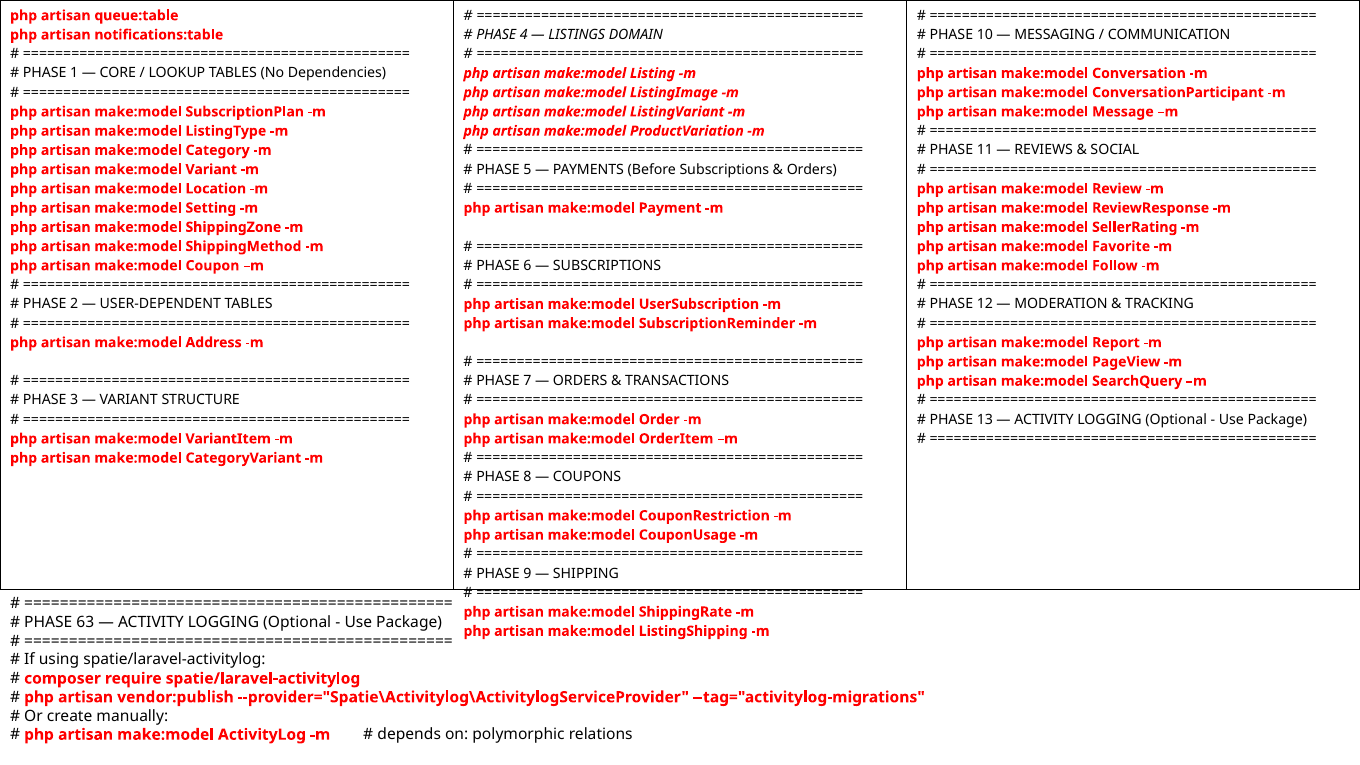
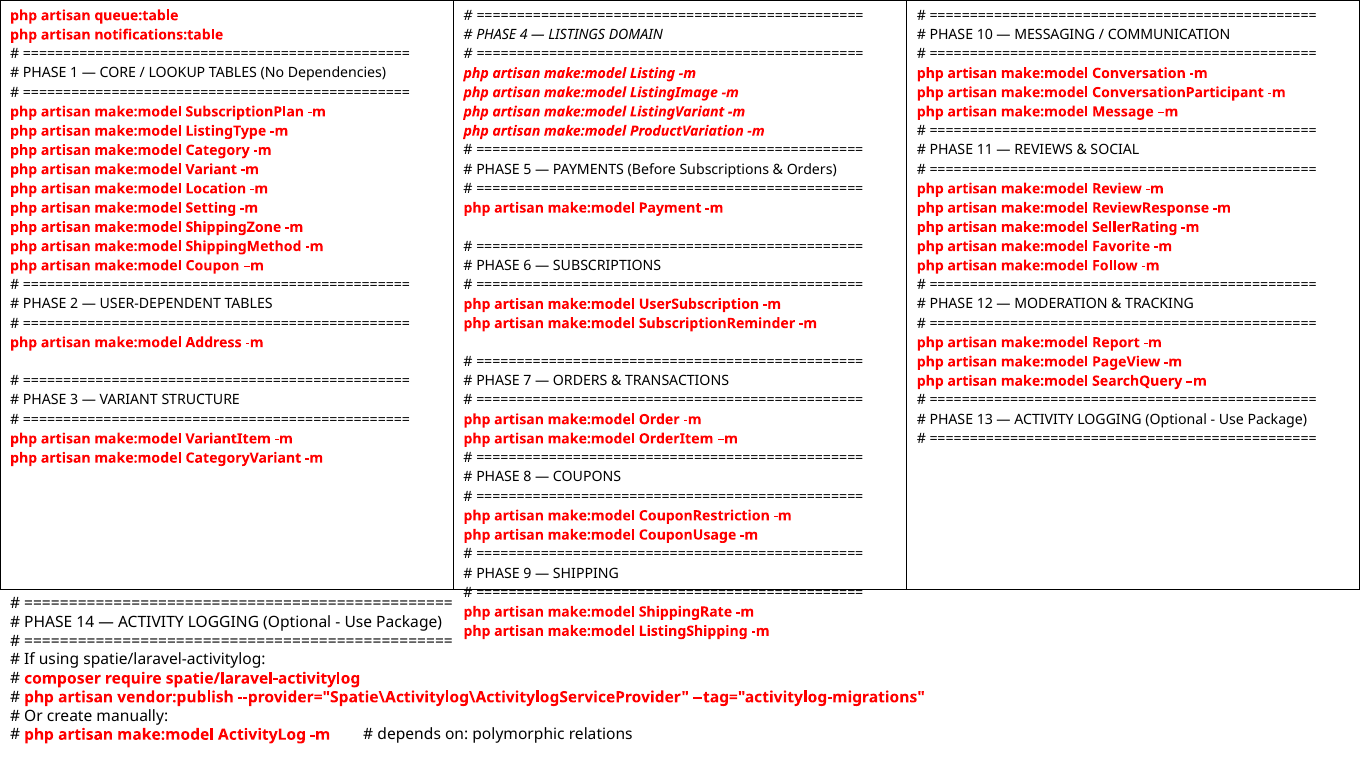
63: 63 -> 14 (85, 622)
